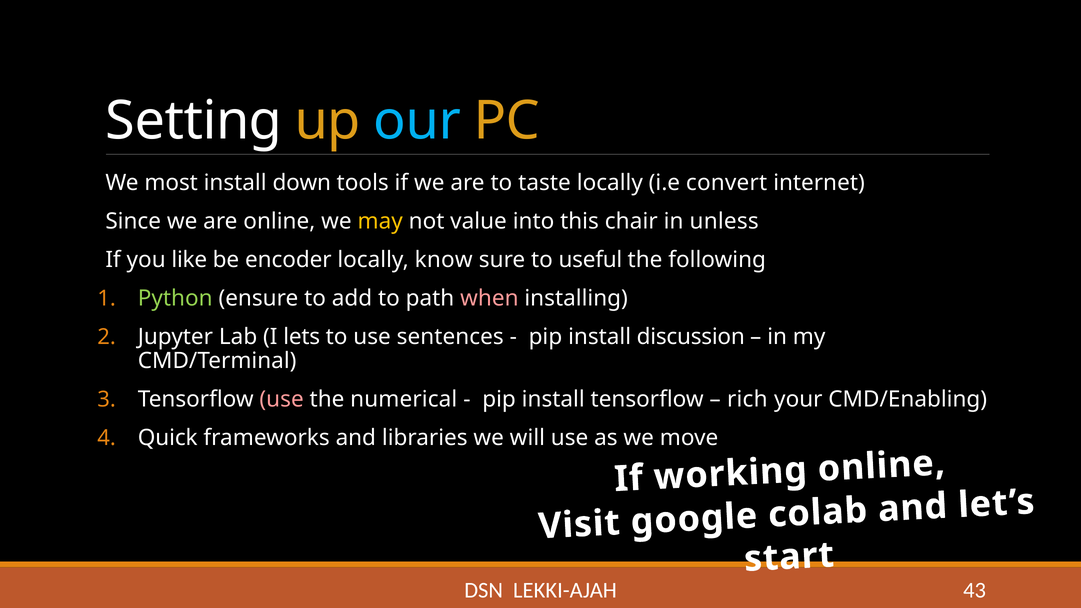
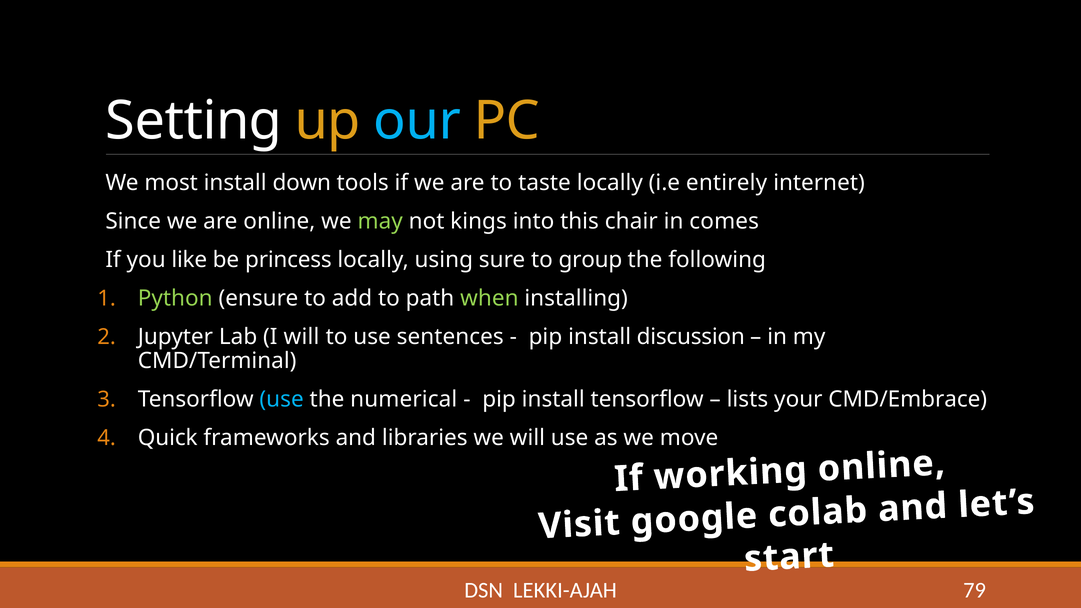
convert: convert -> entirely (727, 183)
may colour: yellow -> light green (380, 221)
value: value -> kings (479, 221)
unless: unless -> comes (724, 221)
encoder: encoder -> princess (288, 260)
know: know -> using (444, 260)
useful: useful -> group (590, 260)
when colour: pink -> light green (489, 298)
I lets: lets -> will (301, 337)
use colour: pink -> light blue (282, 399)
rich: rich -> lists (747, 399)
CMD/Enabling: CMD/Enabling -> CMD/Embrace (908, 399)
43: 43 -> 79 (975, 590)
